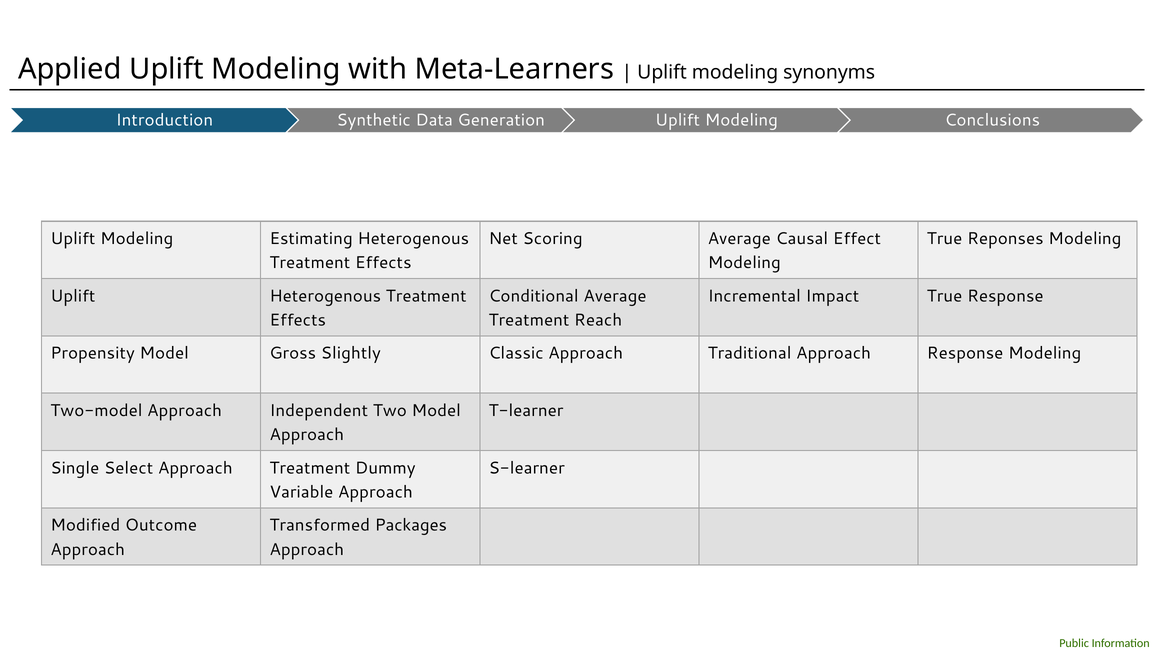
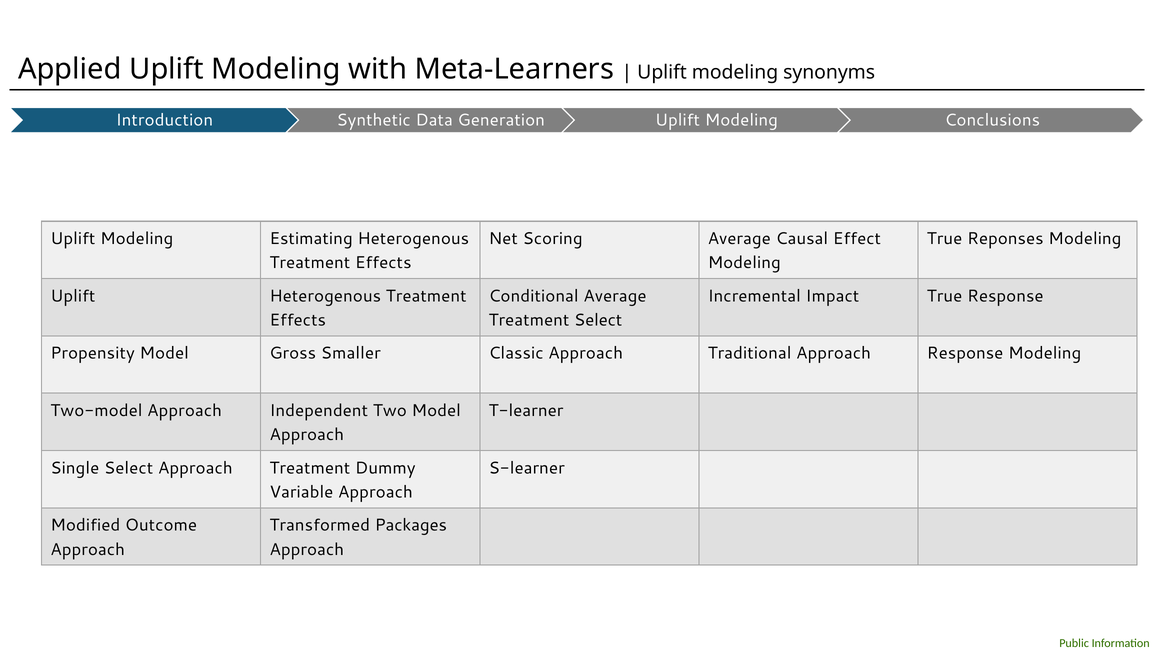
Treatment Reach: Reach -> Select (598, 320)
Slightly: Slightly -> Smaller (351, 353)
